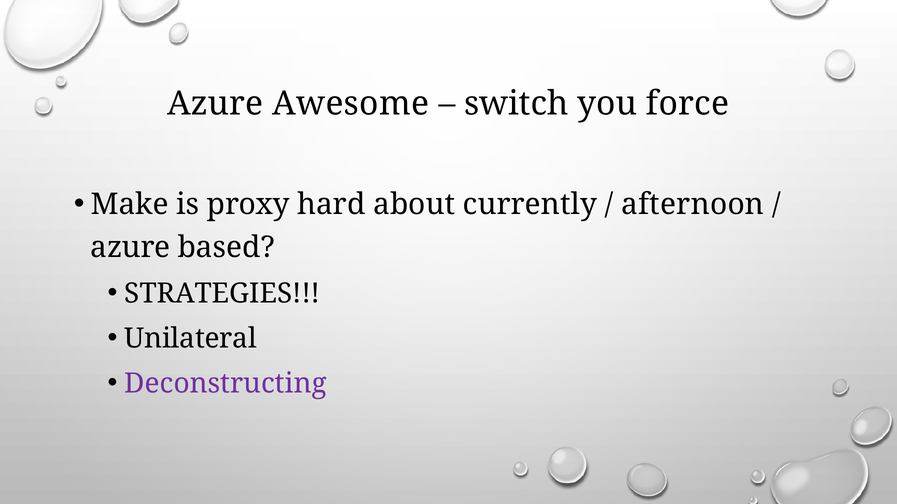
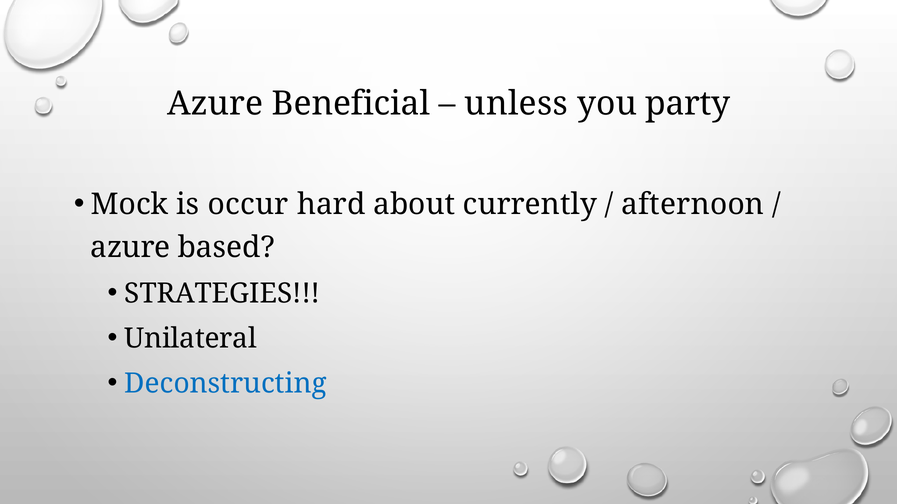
Awesome: Awesome -> Beneficial (351, 104)
switch: switch -> unless (516, 104)
force: force -> party (688, 104)
Make: Make -> Mock (130, 205)
proxy: proxy -> occur (248, 205)
Deconstructing colour: purple -> blue (226, 384)
